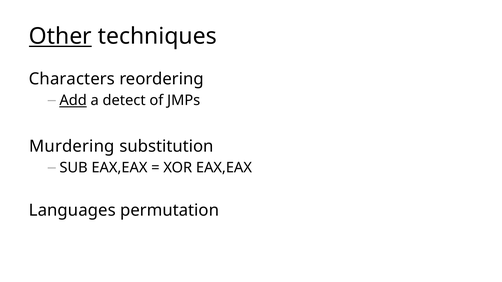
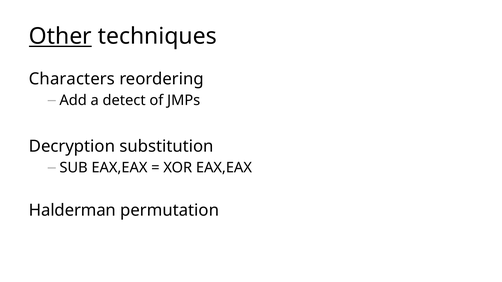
Add underline: present -> none (73, 101)
Murdering: Murdering -> Decryption (72, 146)
Languages: Languages -> Halderman (72, 211)
